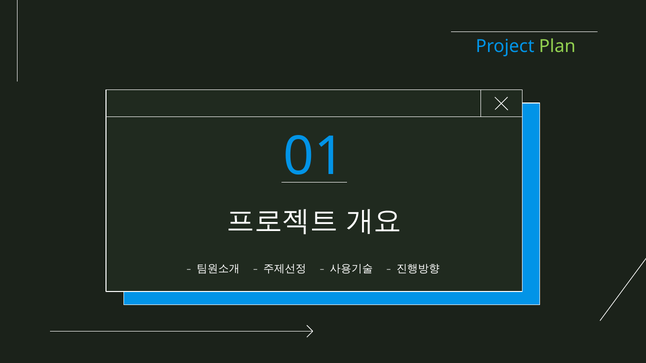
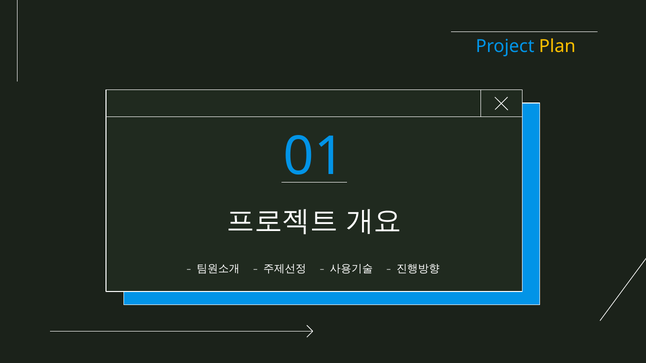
Plan colour: light green -> yellow (557, 46)
